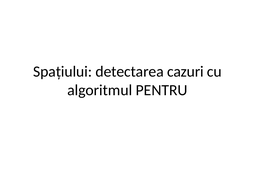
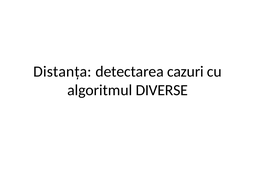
Spațiului: Spațiului -> Distanța (62, 72)
PENTRU: PENTRU -> DIVERSE (162, 90)
